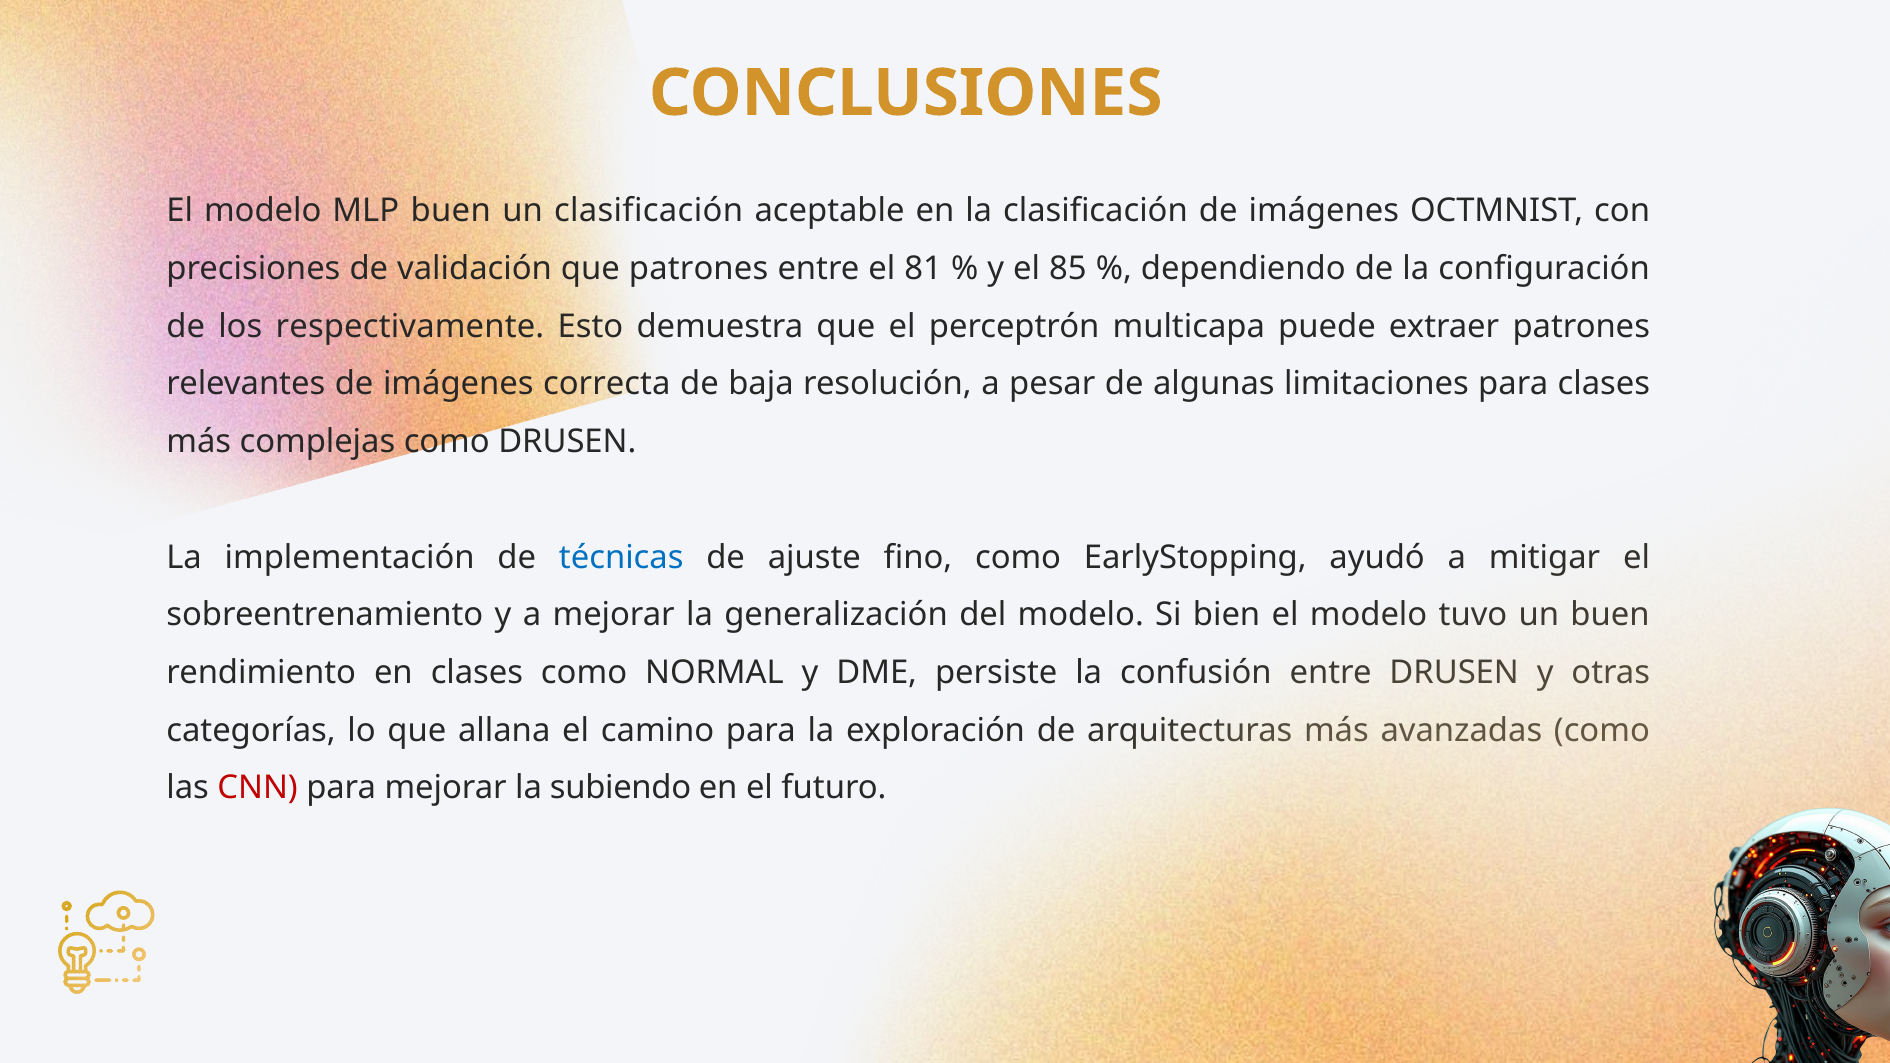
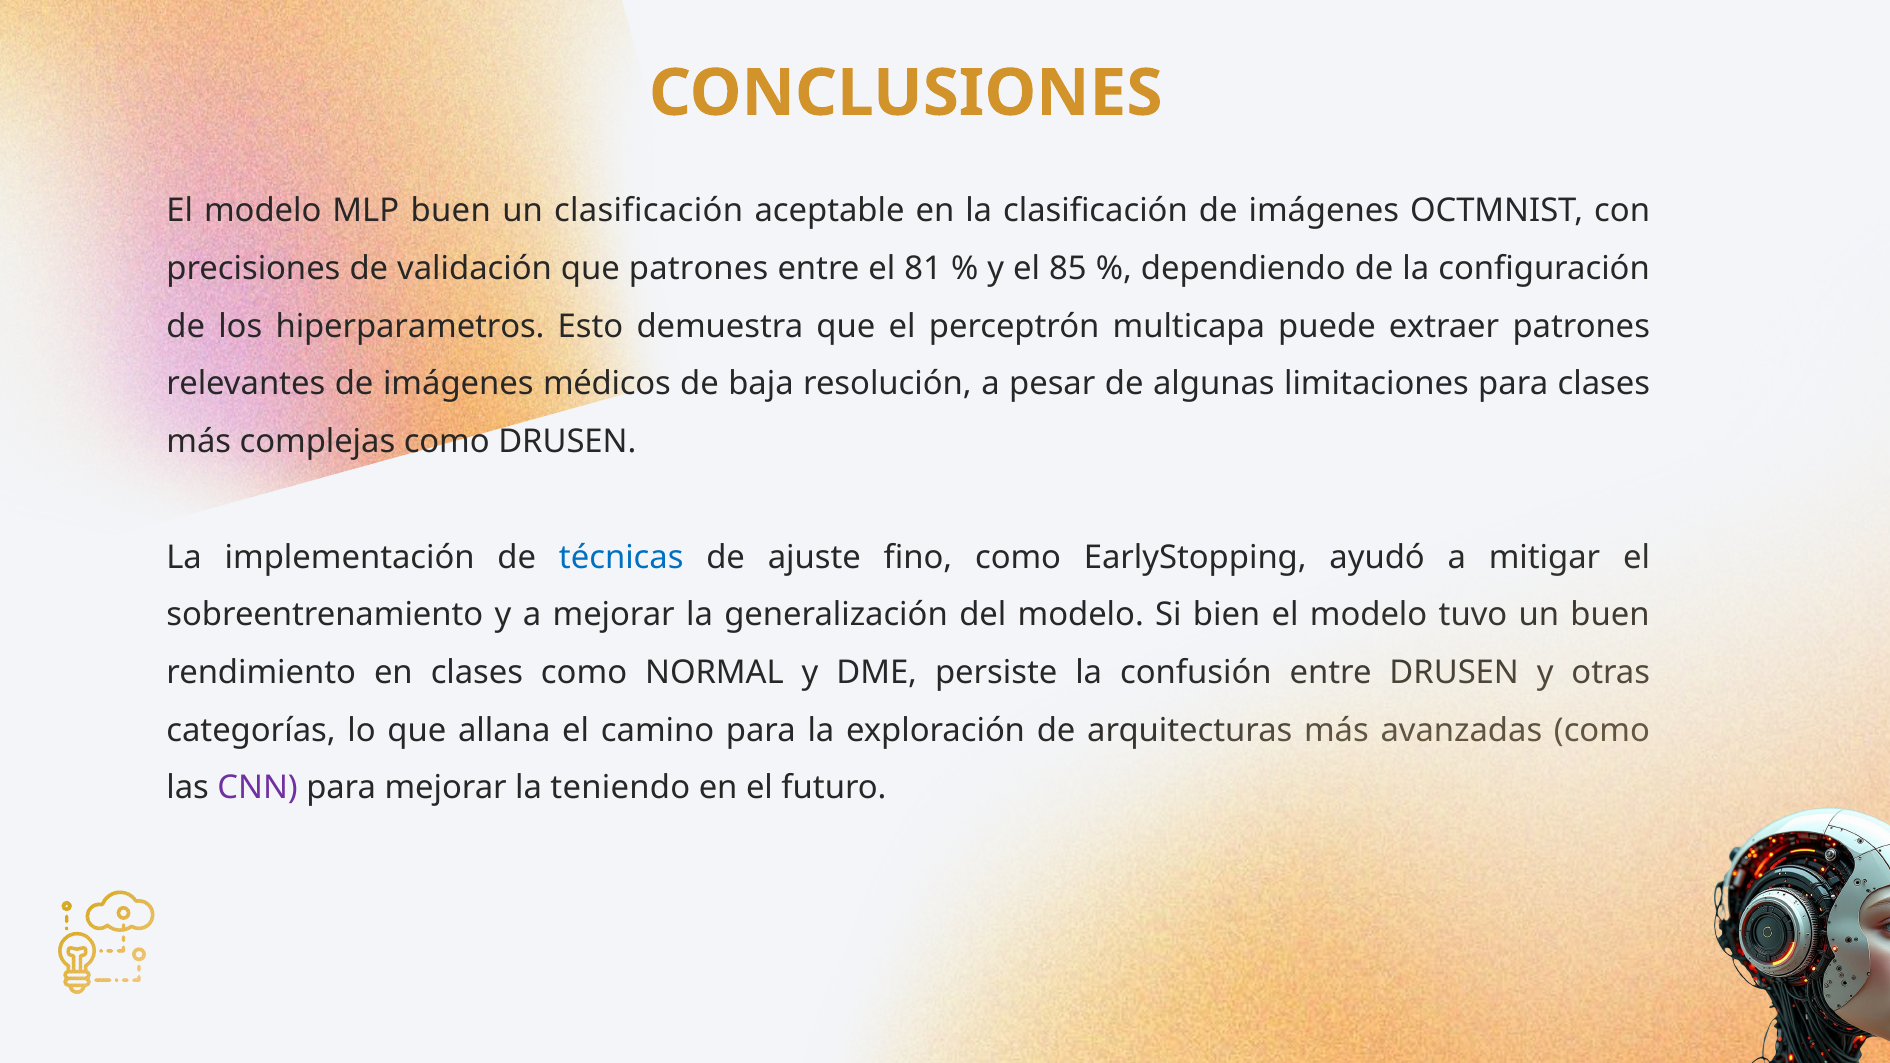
respectivamente: respectivamente -> hiperparametros (410, 326)
correcta: correcta -> médicos (607, 384)
CNN colour: red -> purple (258, 788)
subiendo: subiendo -> teniendo (620, 788)
